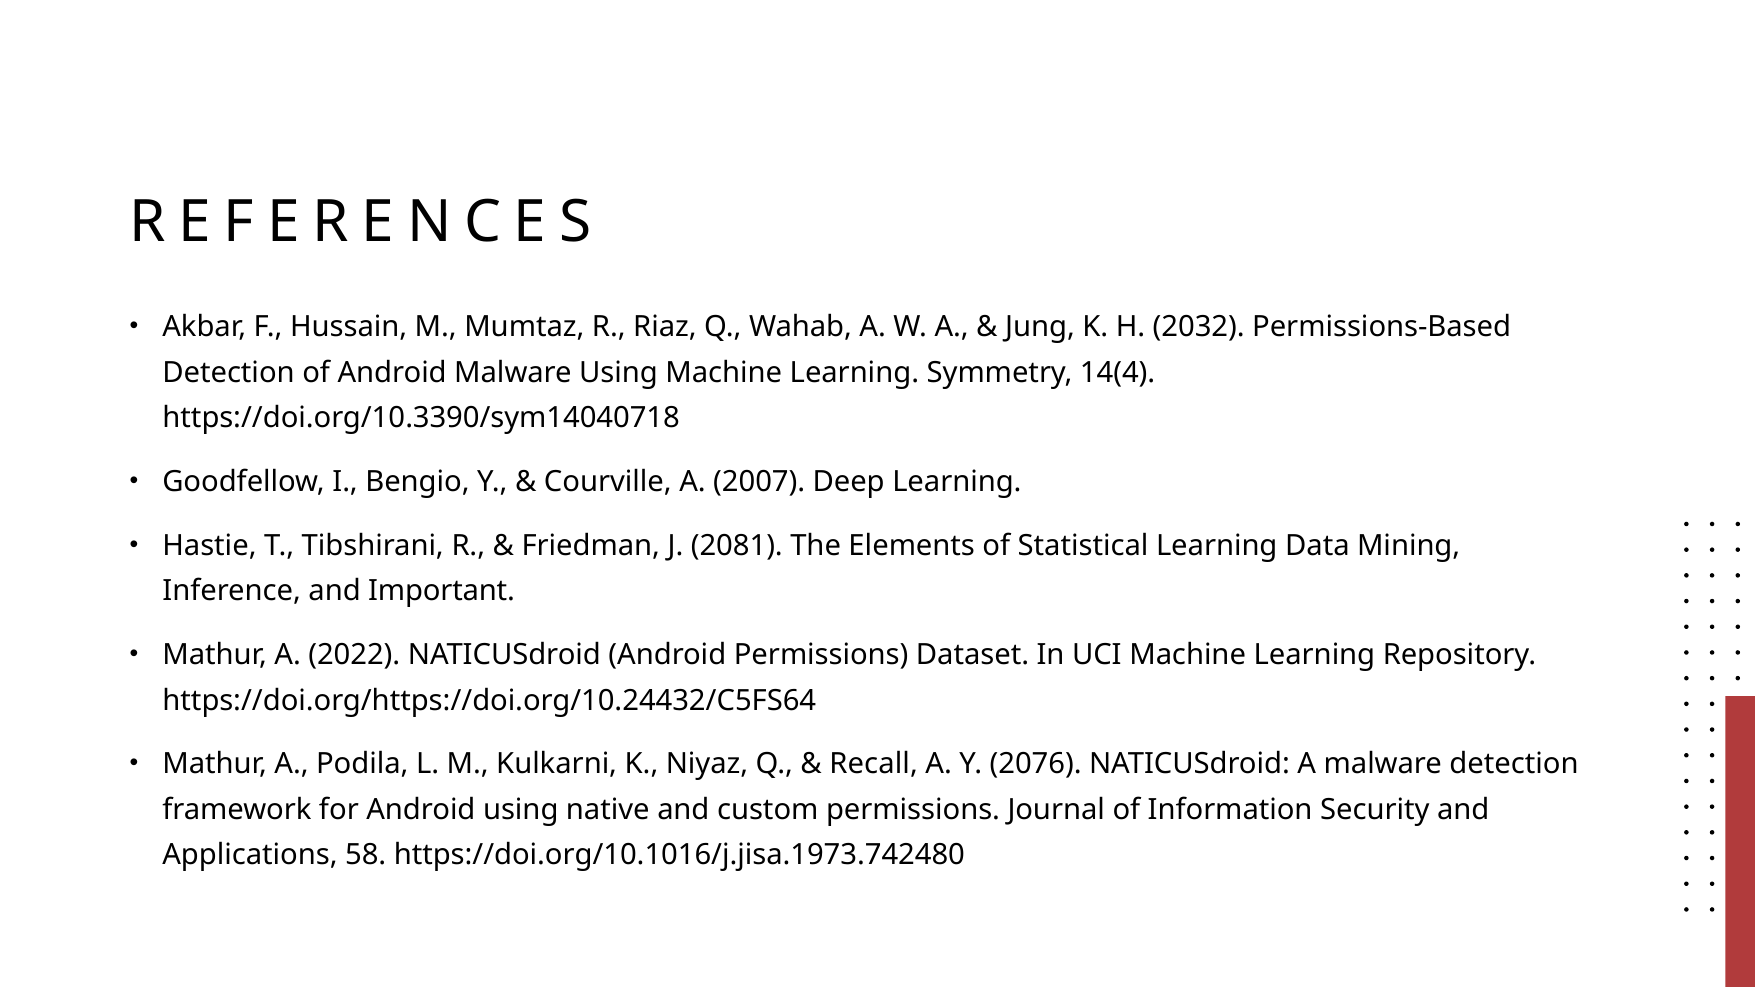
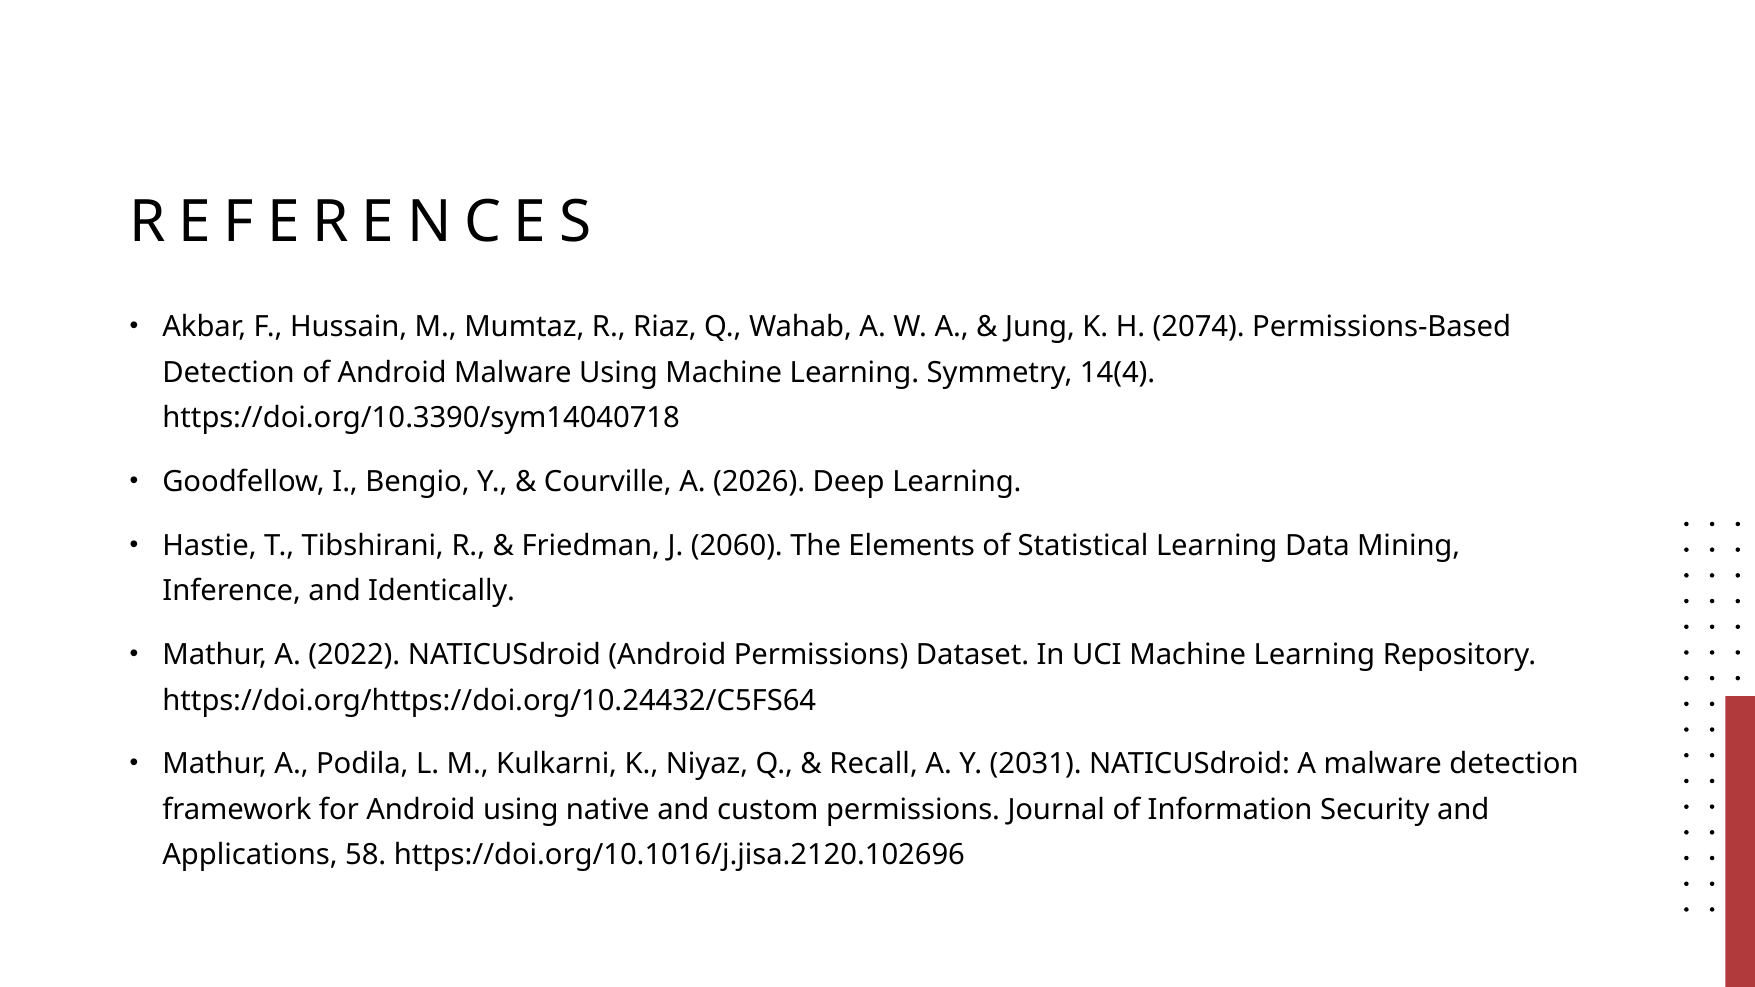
2032: 2032 -> 2074 (1199, 327)
2007: 2007 -> 2026 (759, 482)
2081: 2081 -> 2060 (737, 546)
Important: Important -> Identically (442, 591)
2076: 2076 -> 2031 (1036, 764)
https://doi.org/10.1016/j.jisa.1973.742480: https://doi.org/10.1016/j.jisa.1973.742480 -> https://doi.org/10.1016/j.jisa.2120.102696 (679, 855)
